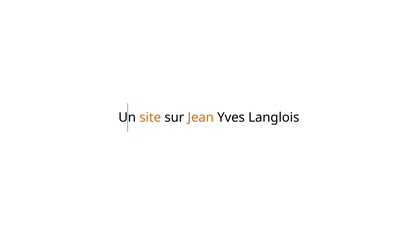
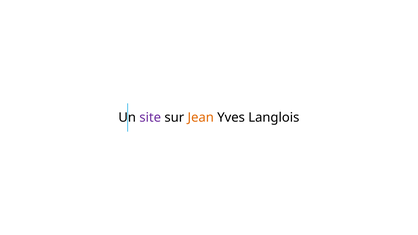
site colour: orange -> purple (150, 118)
